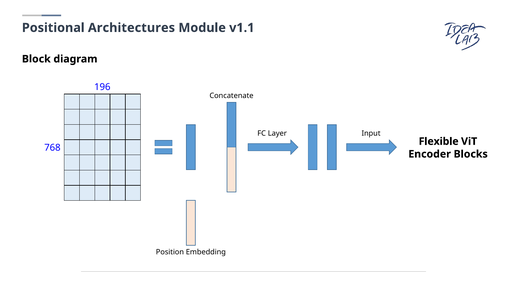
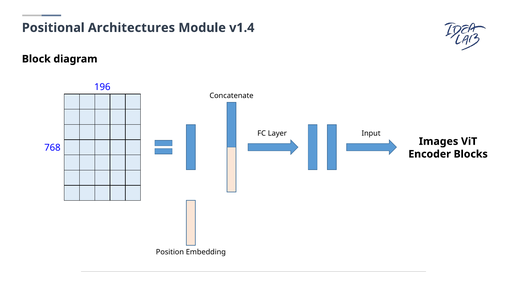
v1.1: v1.1 -> v1.4 (242, 28)
Flexible: Flexible -> Images (439, 141)
